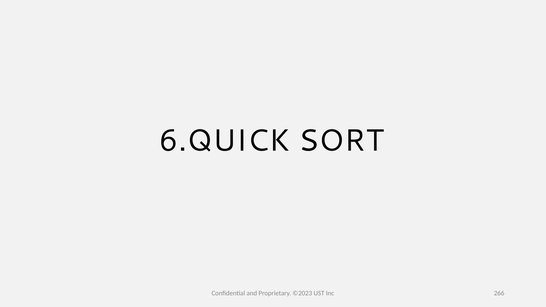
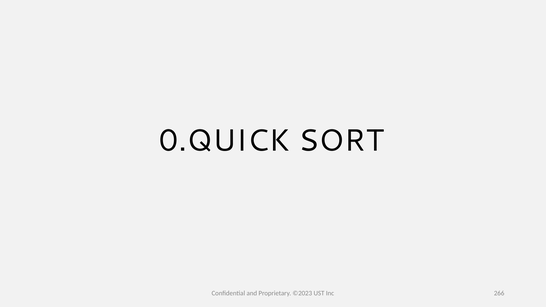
6.QUICK: 6.QUICK -> 0.QUICK (224, 141)
